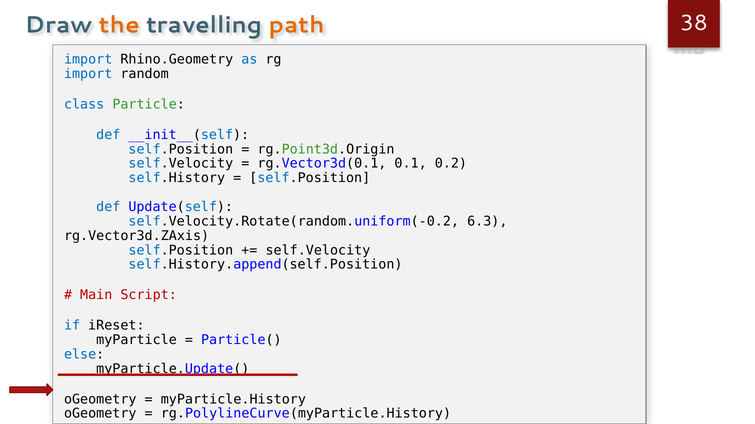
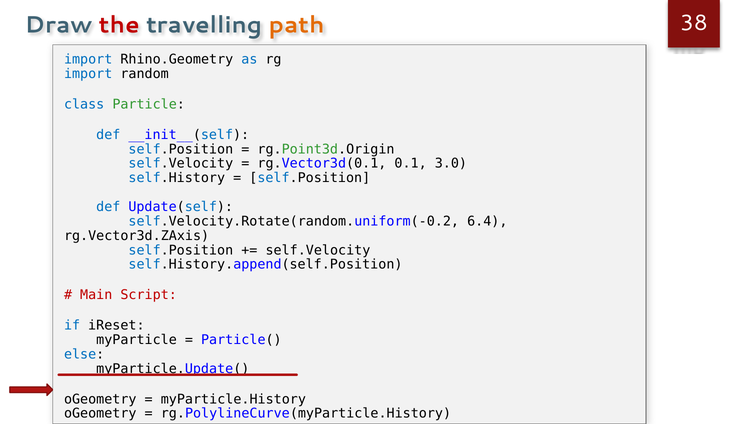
the colour: orange -> red (119, 25)
0.2: 0.2 -> 3.0 (451, 164)
6.3: 6.3 -> 6.4 (487, 222)
